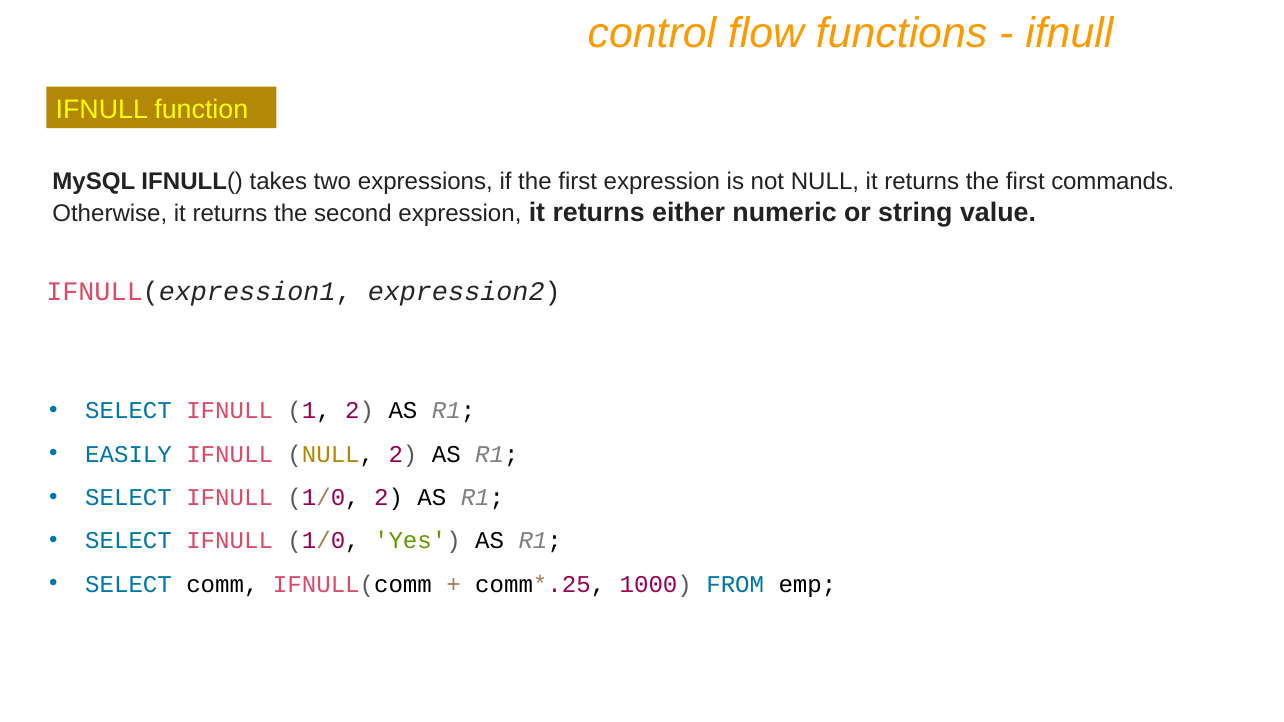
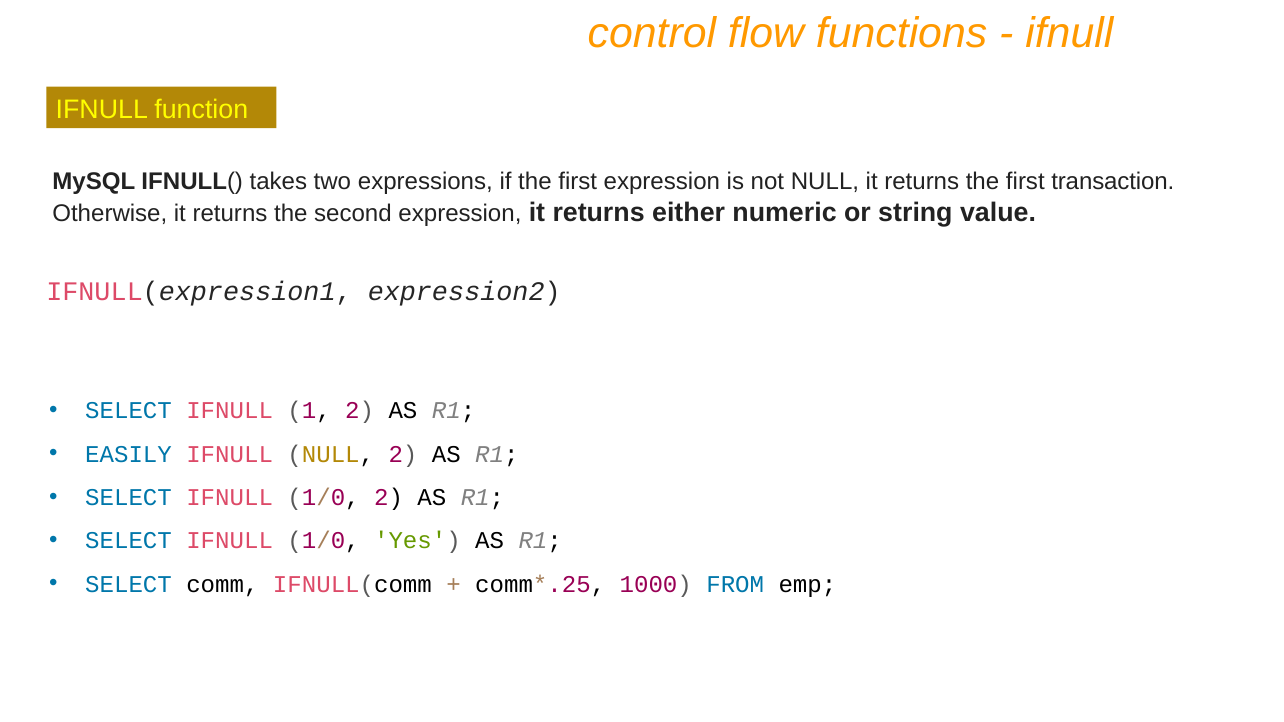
commands: commands -> transaction (1113, 182)
